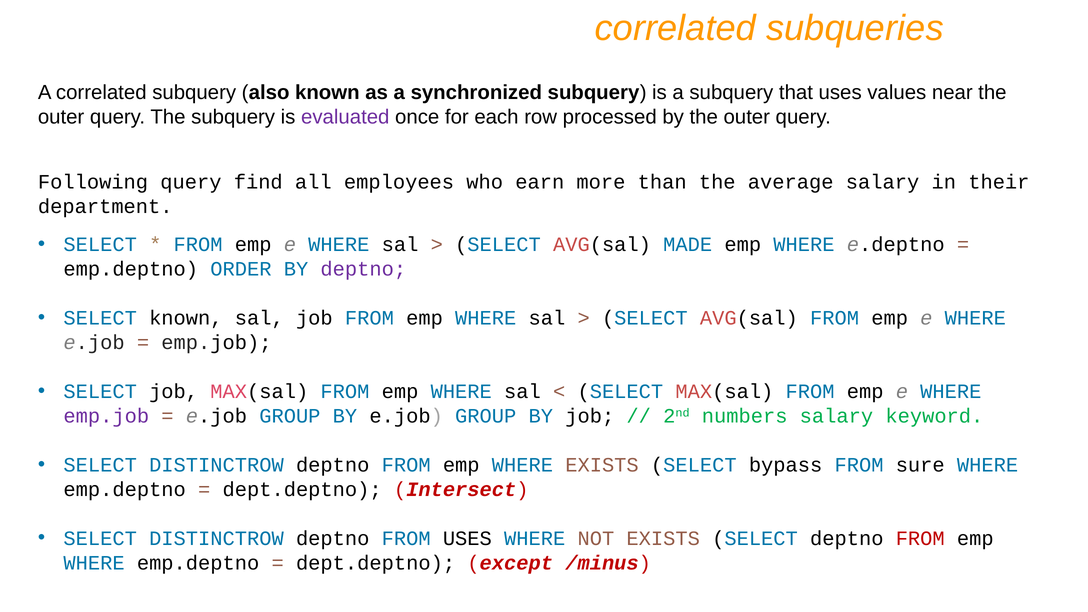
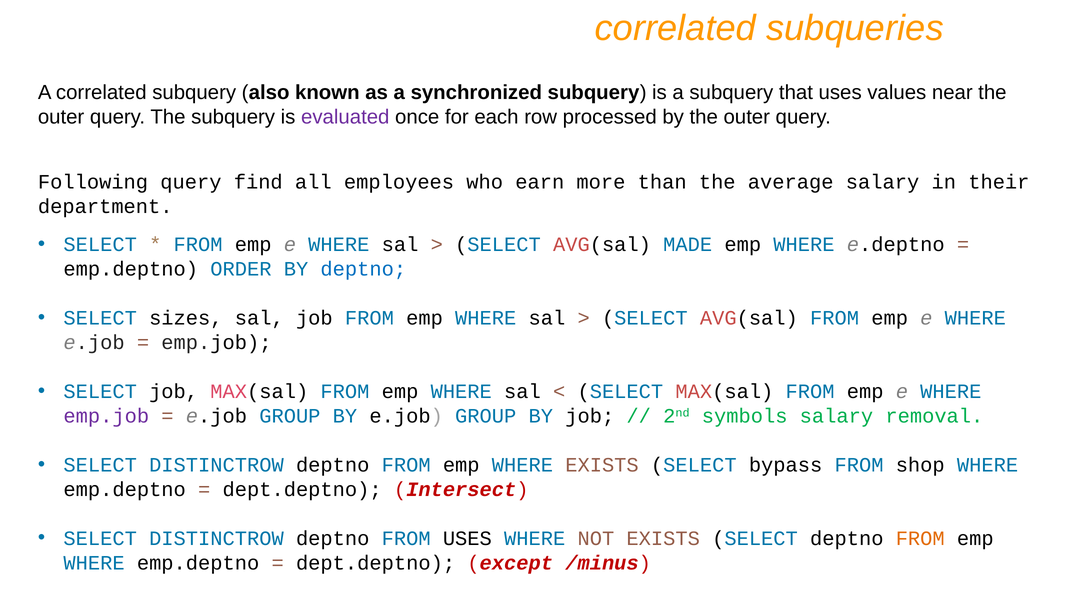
deptno colour: purple -> blue (363, 269)
SELECT known: known -> sizes (186, 318)
numbers: numbers -> symbols (745, 416)
keyword: keyword -> removal (934, 416)
sure: sure -> shop (920, 465)
FROM colour: red -> orange (920, 538)
